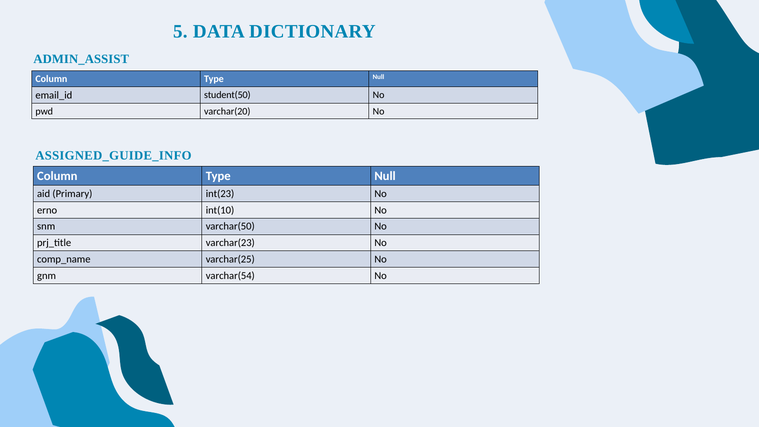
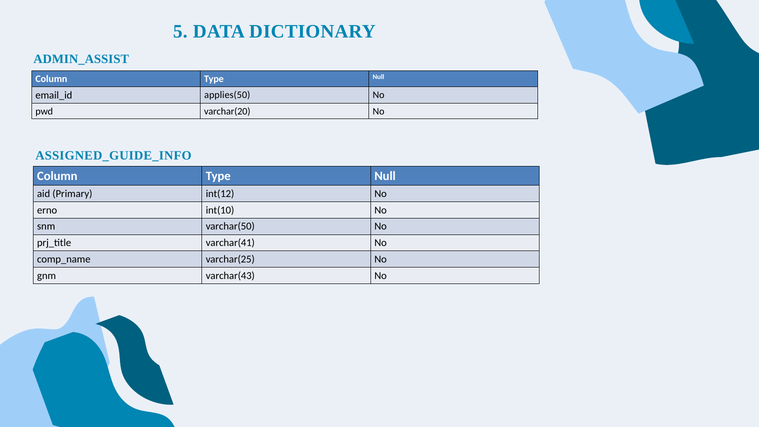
student(50: student(50 -> applies(50 (227, 95)
int(23: int(23 -> int(12 (220, 194)
varchar(23: varchar(23 -> varchar(41 (230, 243)
varchar(54: varchar(54 -> varchar(43 (230, 276)
